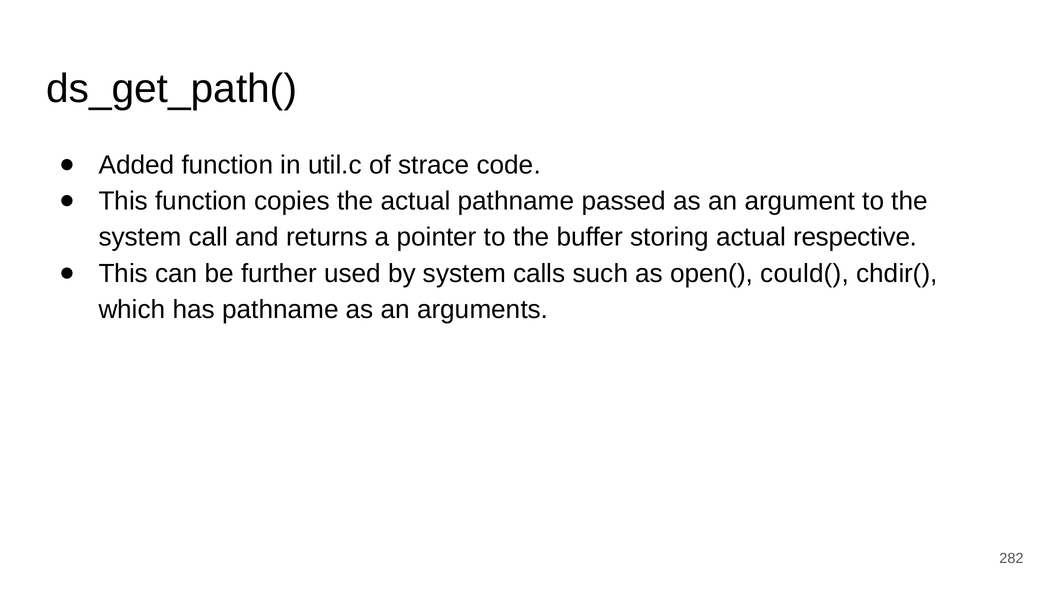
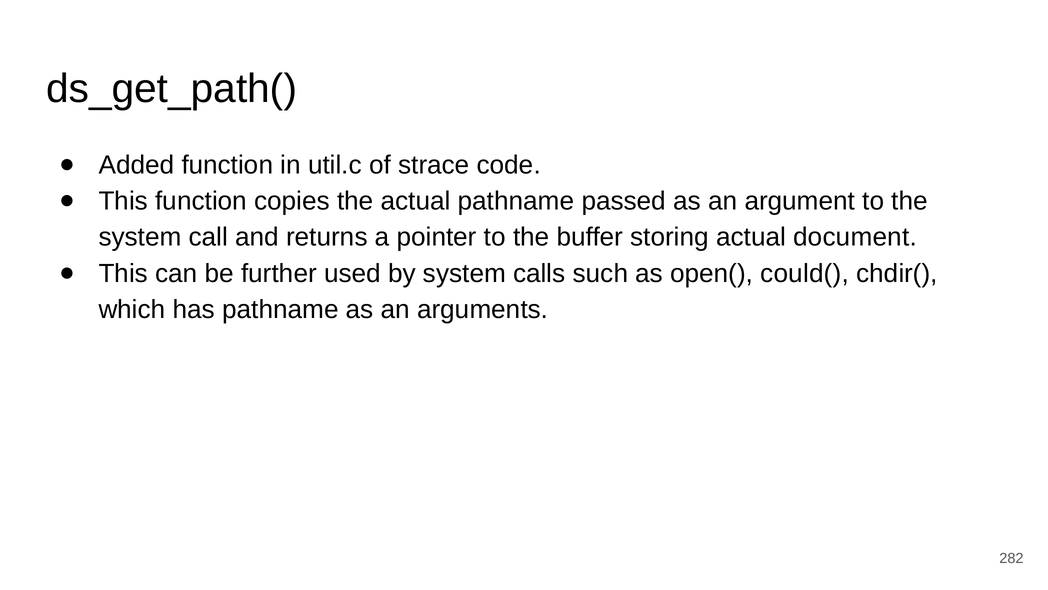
respective: respective -> document (855, 237)
